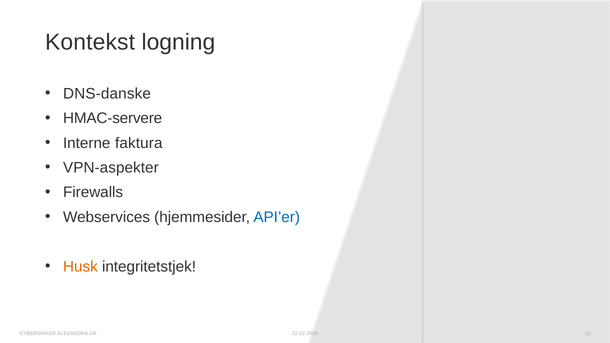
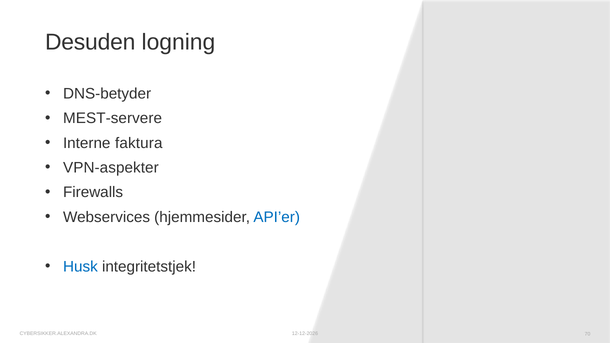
Kontekst: Kontekst -> Desuden (90, 42)
DNS-danske: DNS-danske -> DNS-betyder (107, 94)
HMAC-servere: HMAC-servere -> MEST-servere (113, 119)
Husk colour: orange -> blue (80, 267)
